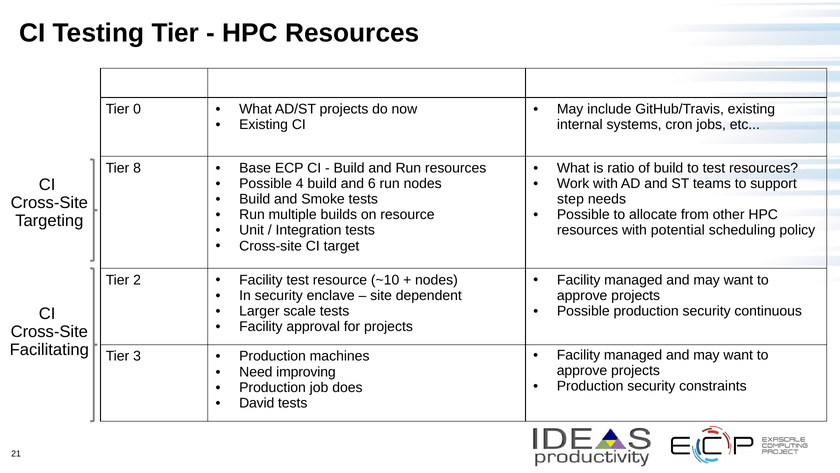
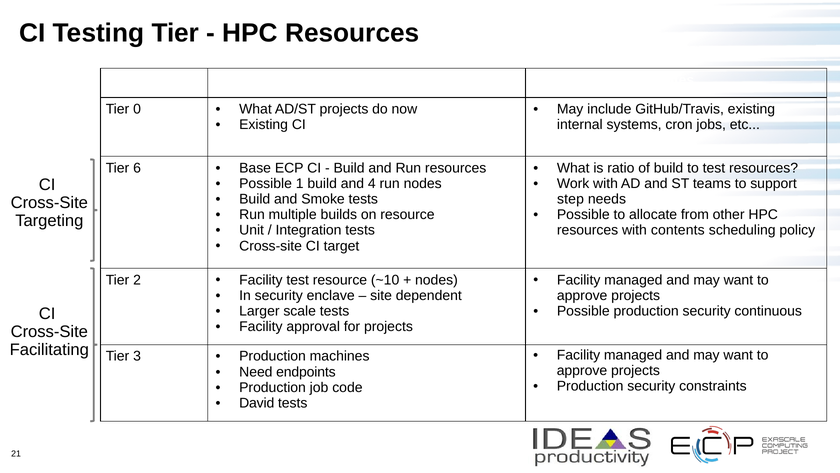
8: 8 -> 6 (137, 168)
4: 4 -> 1 (300, 183)
6: 6 -> 4 (372, 183)
potential: potential -> contents (678, 230)
improving: improving -> endpoints (306, 372)
does: does -> code (347, 387)
